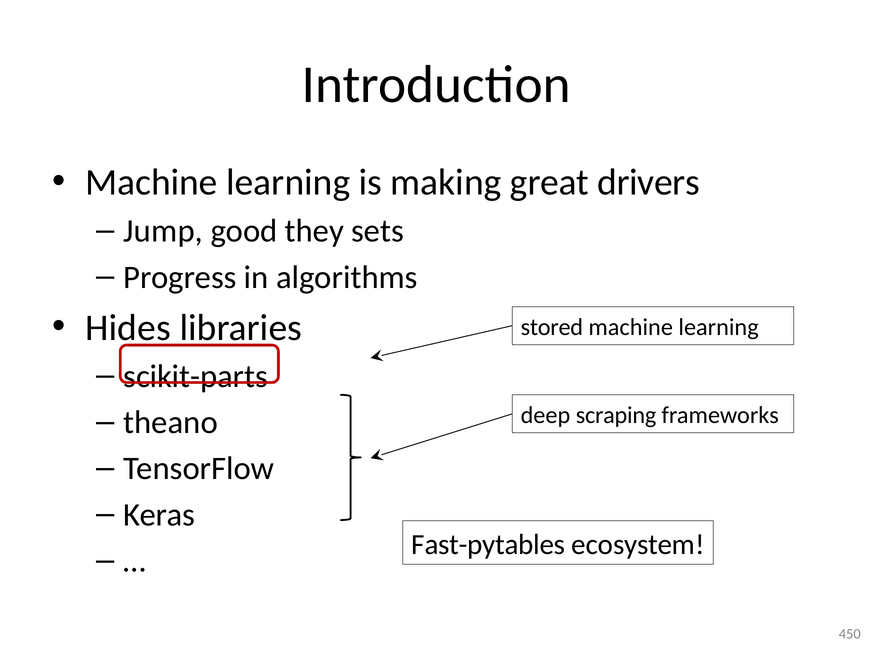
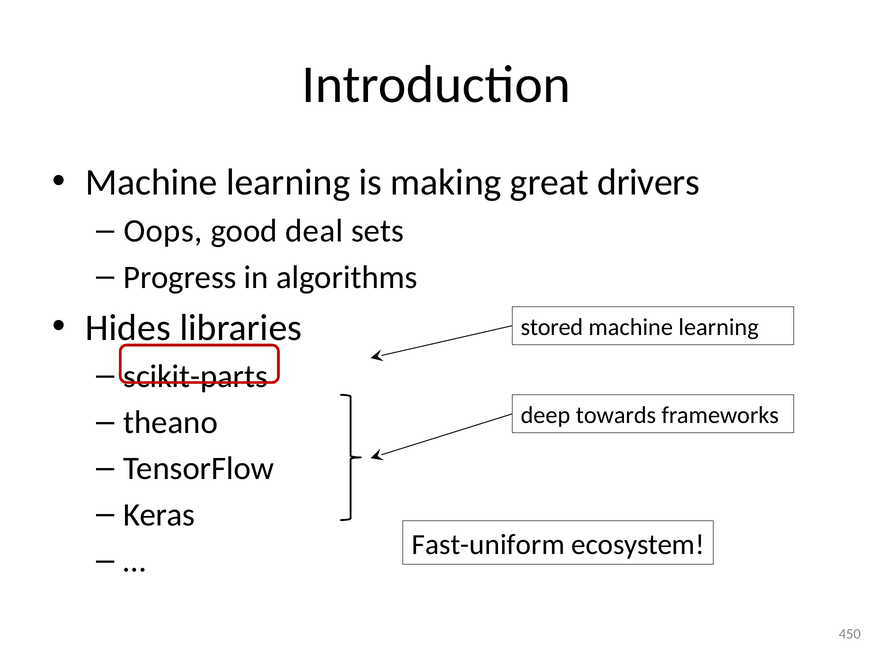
Jump: Jump -> Oops (163, 231)
they: they -> deal (314, 231)
scraping: scraping -> towards (616, 415)
Fast-pytables: Fast-pytables -> Fast-uniform (488, 544)
